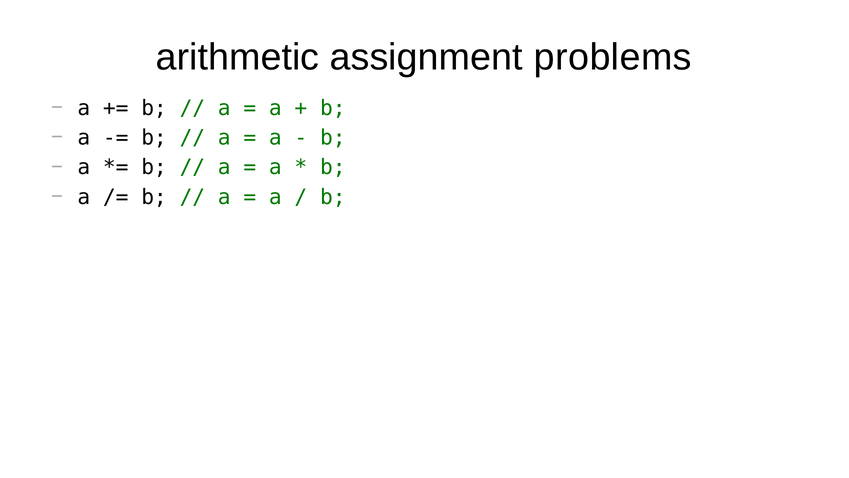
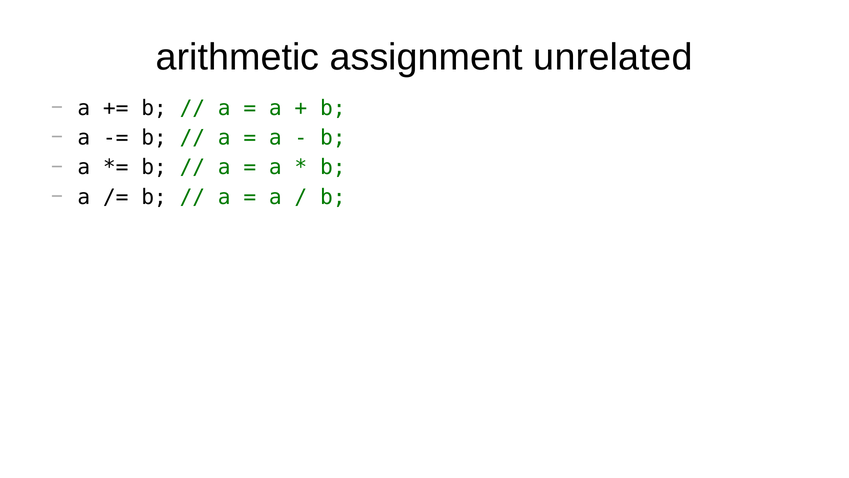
problems: problems -> unrelated (613, 57)
